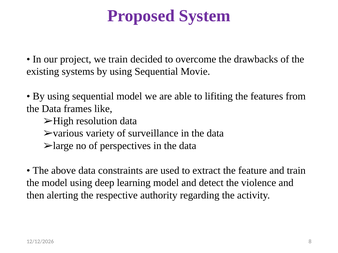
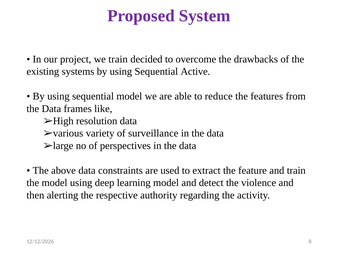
Movie: Movie -> Active (195, 72)
lifiting: lifiting -> reduce (219, 96)
